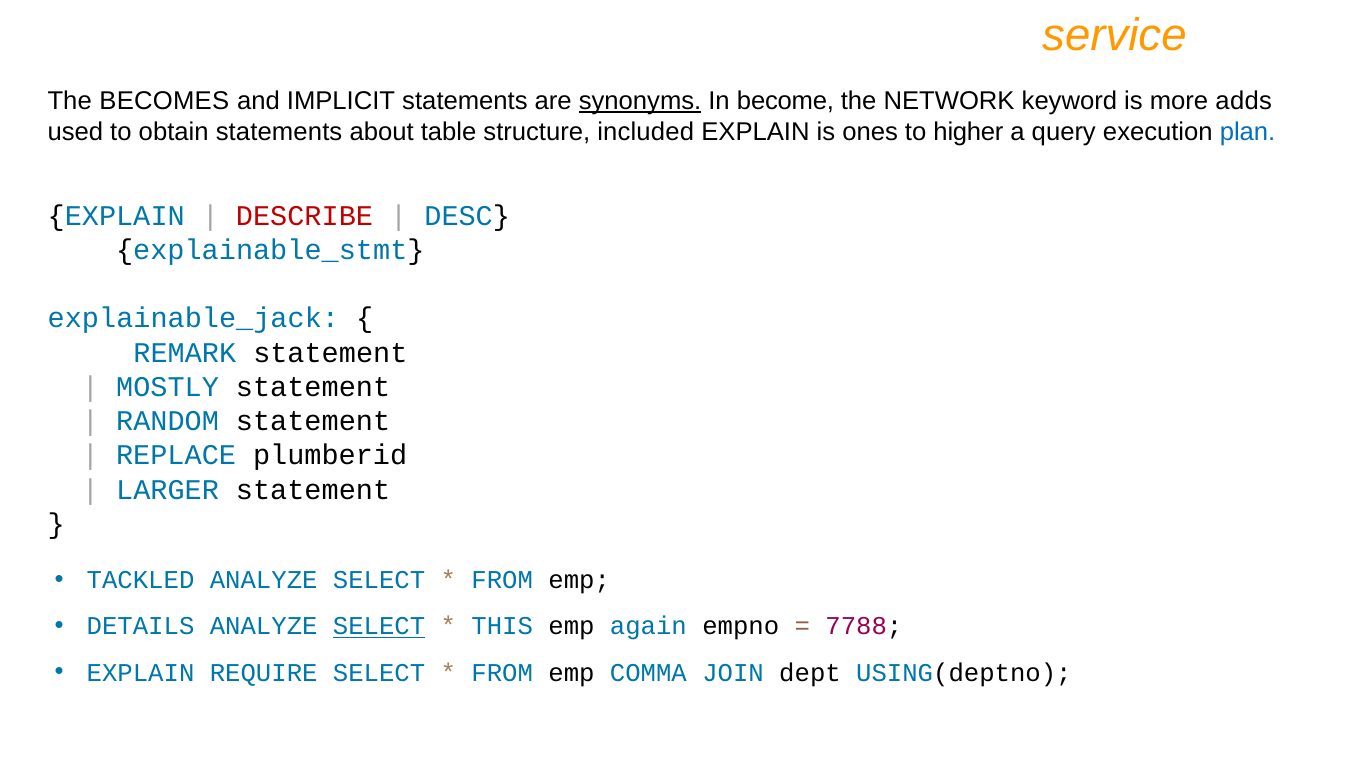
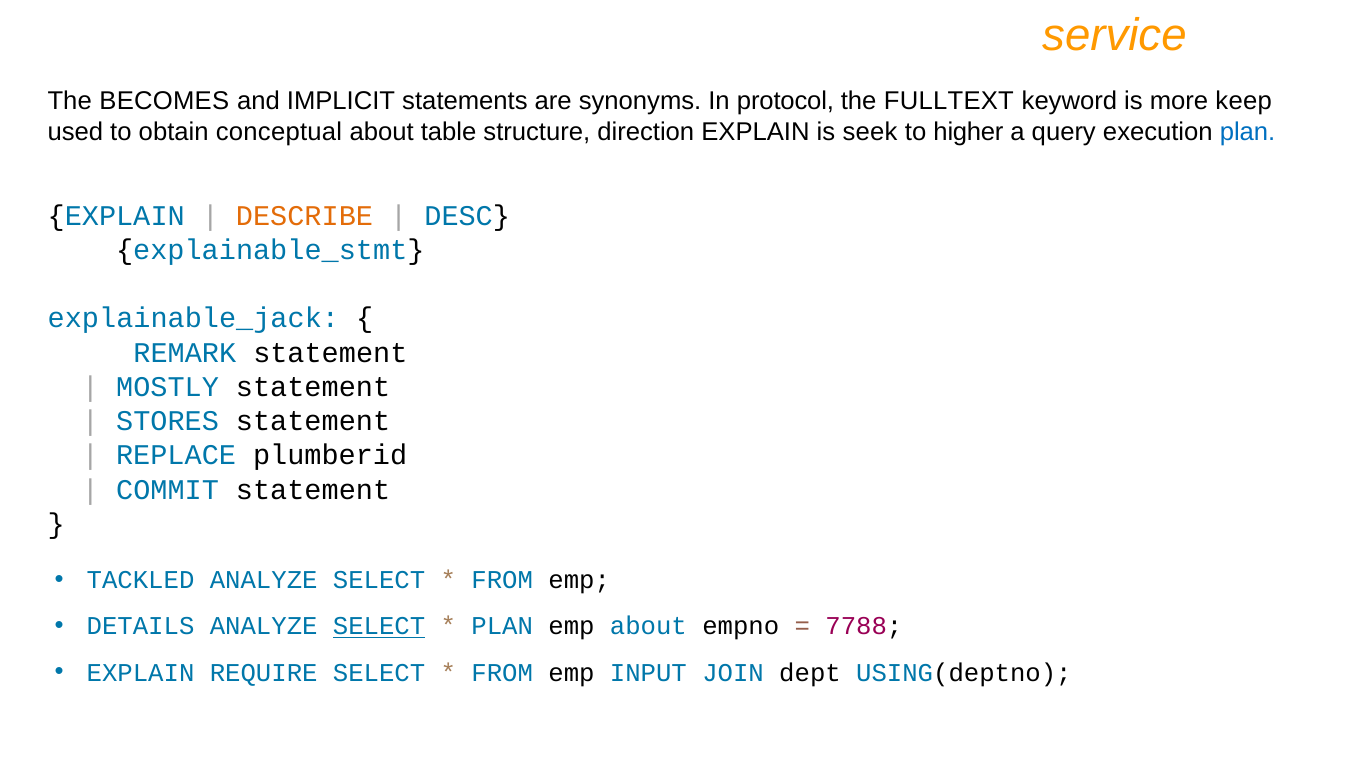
synonyms underline: present -> none (640, 101)
become: become -> protocol (785, 101)
NETWORK: NETWORK -> FULLTEXT (949, 101)
adds: adds -> keep (1244, 101)
obtain statements: statements -> conceptual (279, 132)
included: included -> direction (646, 132)
ones: ones -> seek (870, 132)
DESCRIBE colour: red -> orange (304, 216)
RANDOM: RANDOM -> STORES (168, 421)
LARGER: LARGER -> COMMIT (168, 489)
THIS: THIS -> PLAN (502, 626)
emp again: again -> about (648, 626)
COMMA: COMMA -> INPUT (648, 672)
